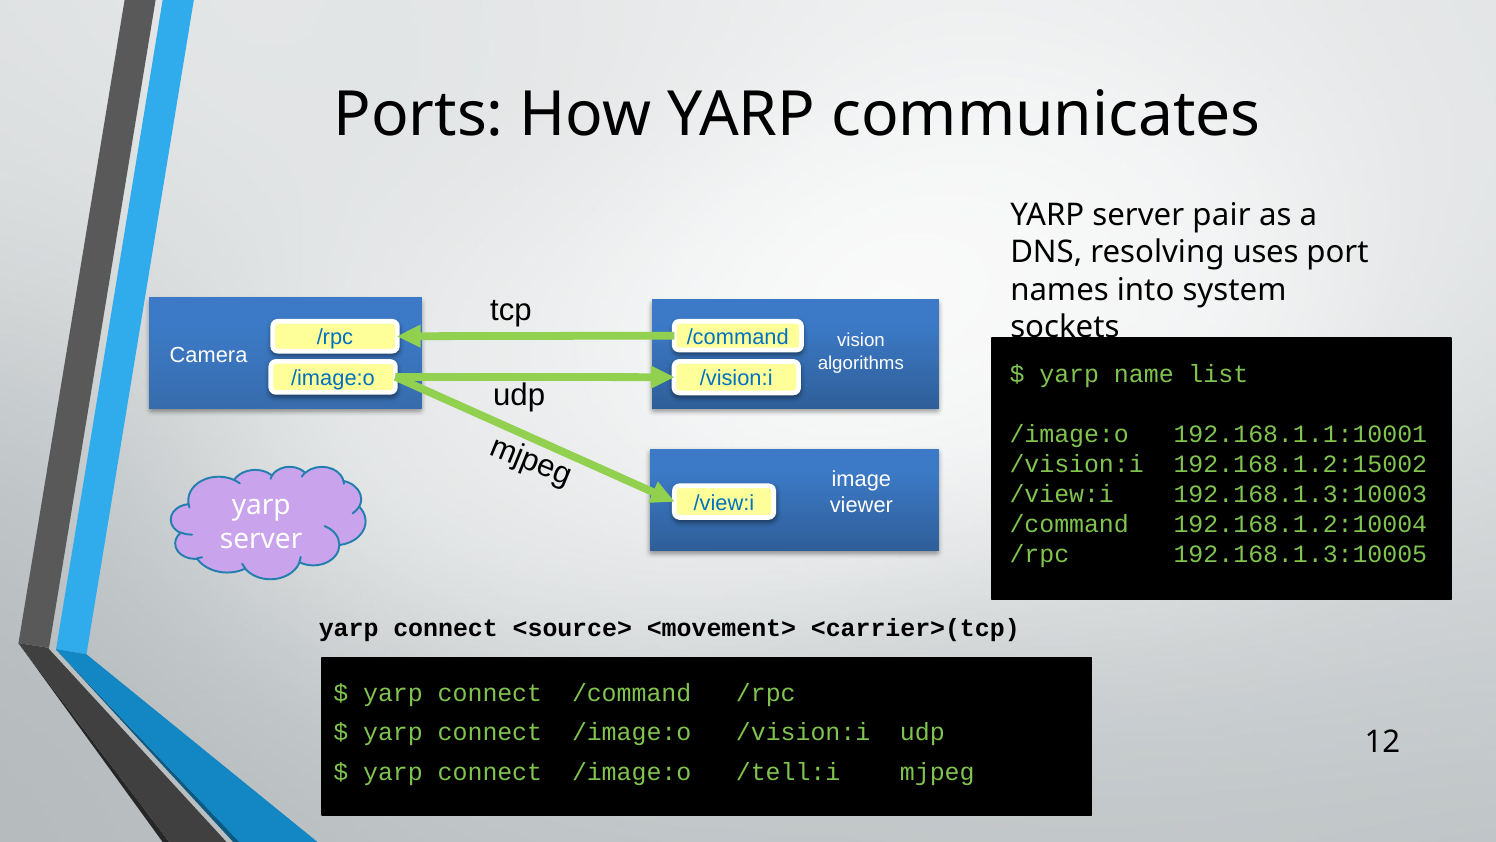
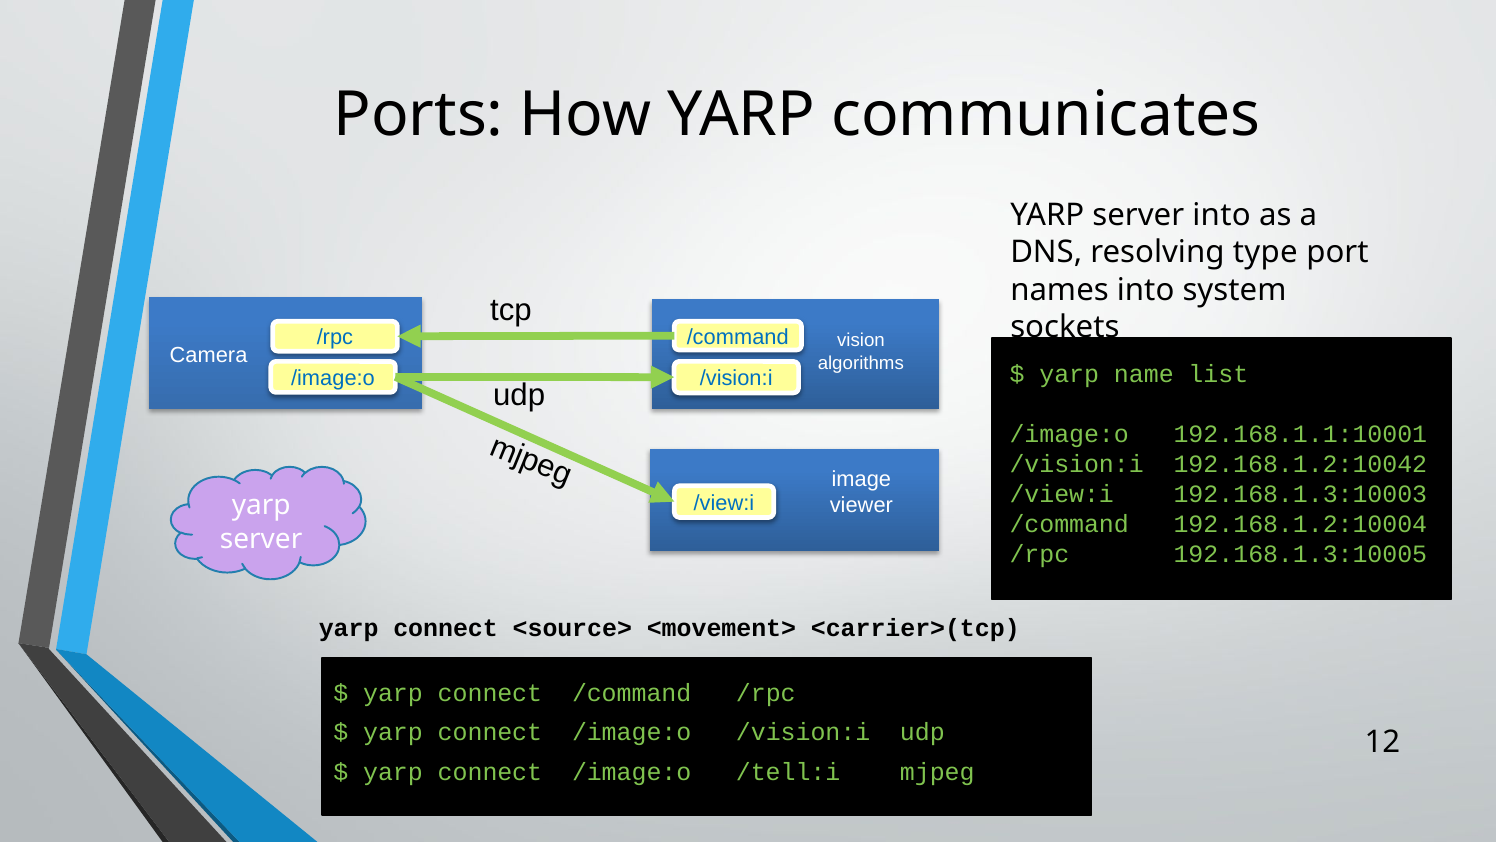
server pair: pair -> into (1222, 215)
uses: uses -> type (1265, 253)
192.168.1.2:15002: 192.168.1.2:15002 -> 192.168.1.2:10042 (1300, 464)
